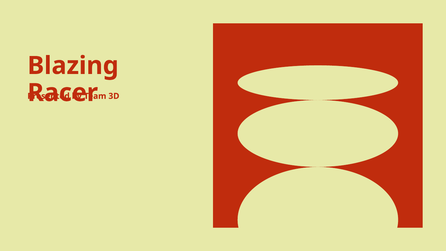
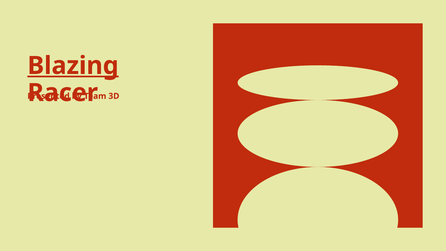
Blazing underline: none -> present (73, 66)
